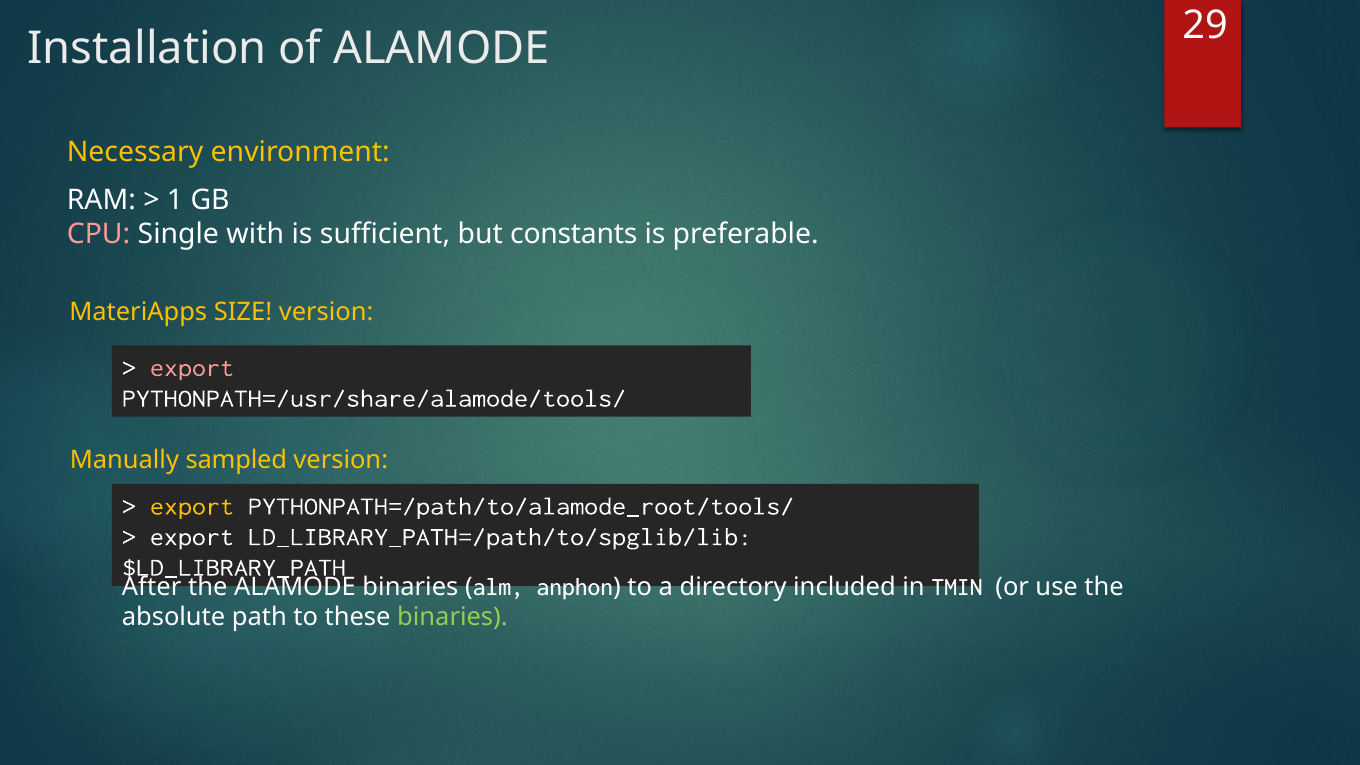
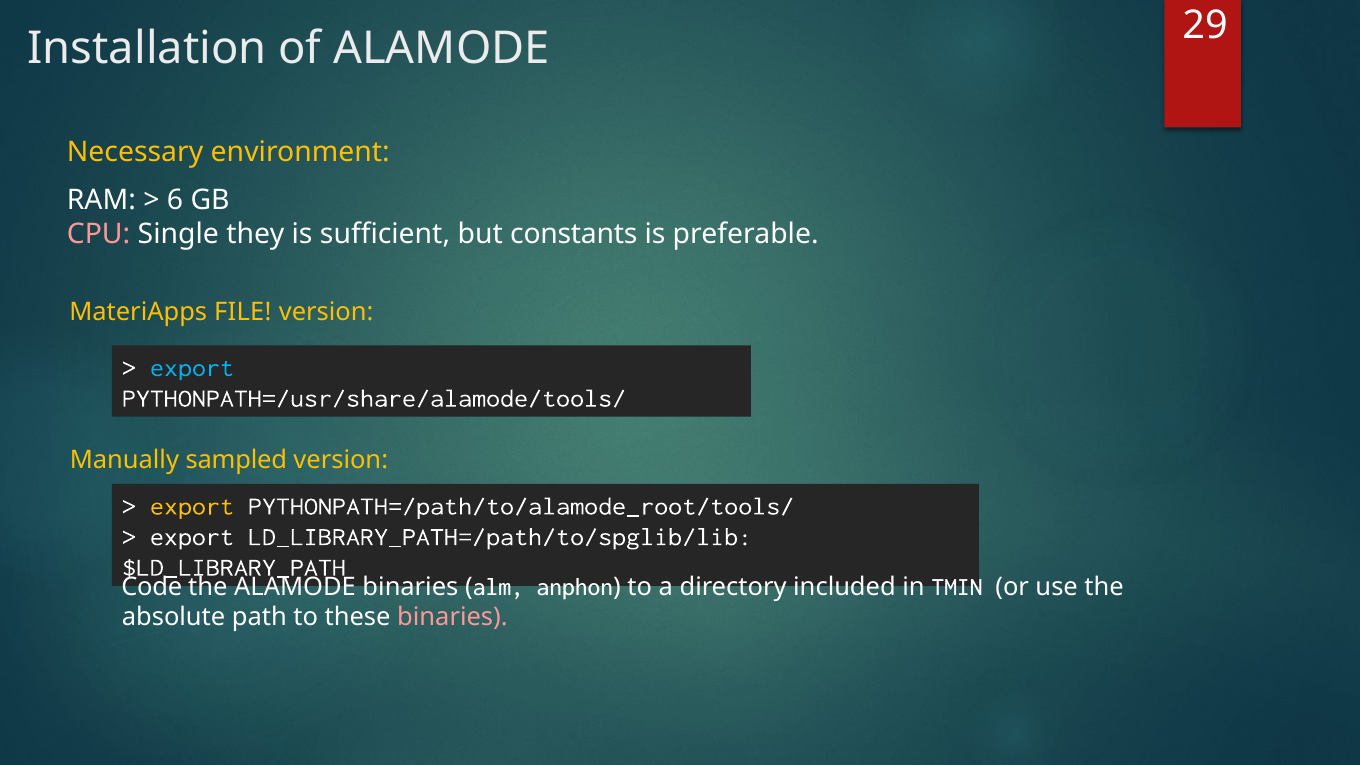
1: 1 -> 6 (175, 201)
with: with -> they (255, 235)
SIZE: SIZE -> FILE (243, 312)
export colour: pink -> light blue (192, 368)
After: After -> Code (152, 587)
binaries colour: light green -> pink (452, 617)
